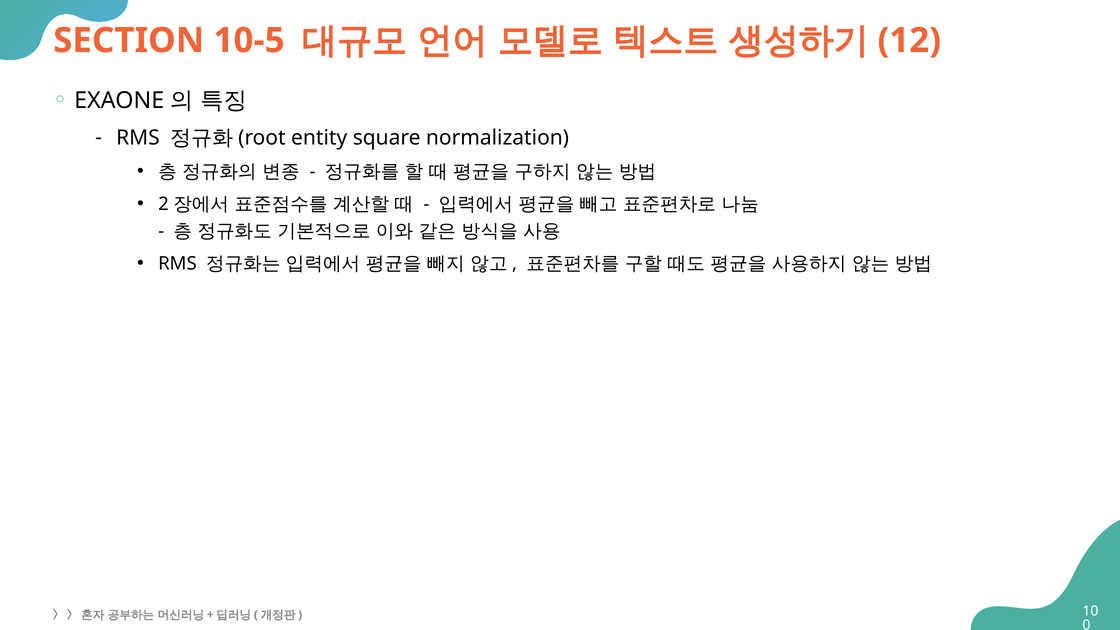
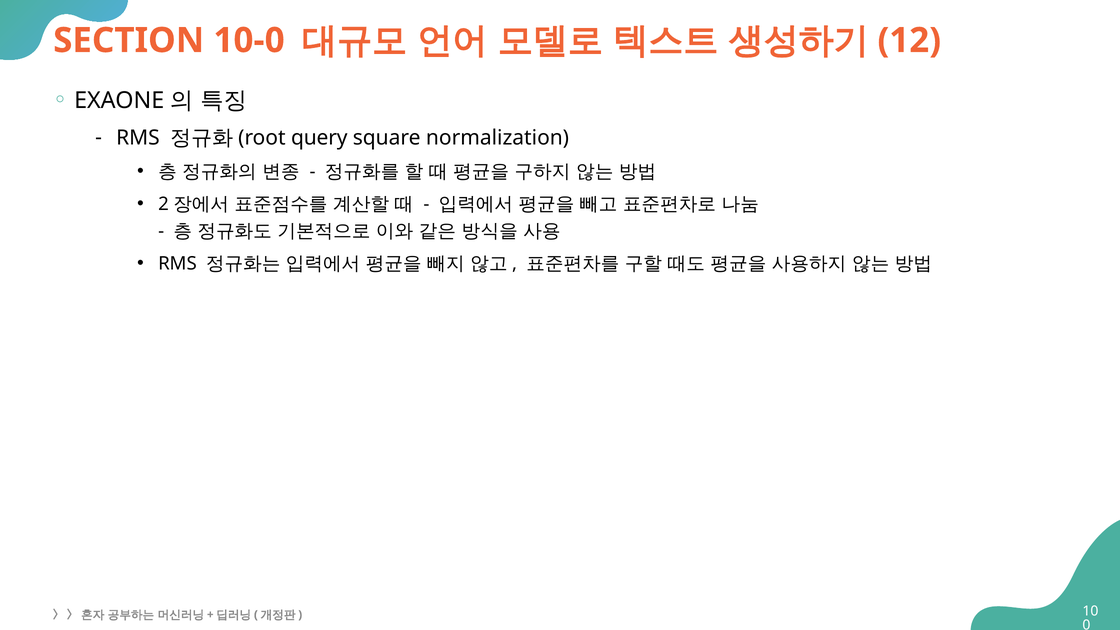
10-5: 10-5 -> 10-0 (249, 41)
entity: entity -> query (319, 138)
